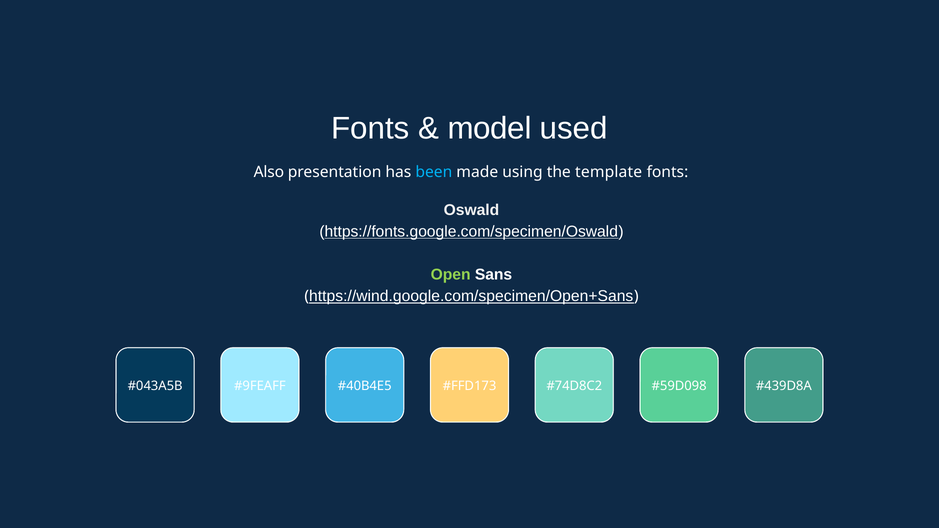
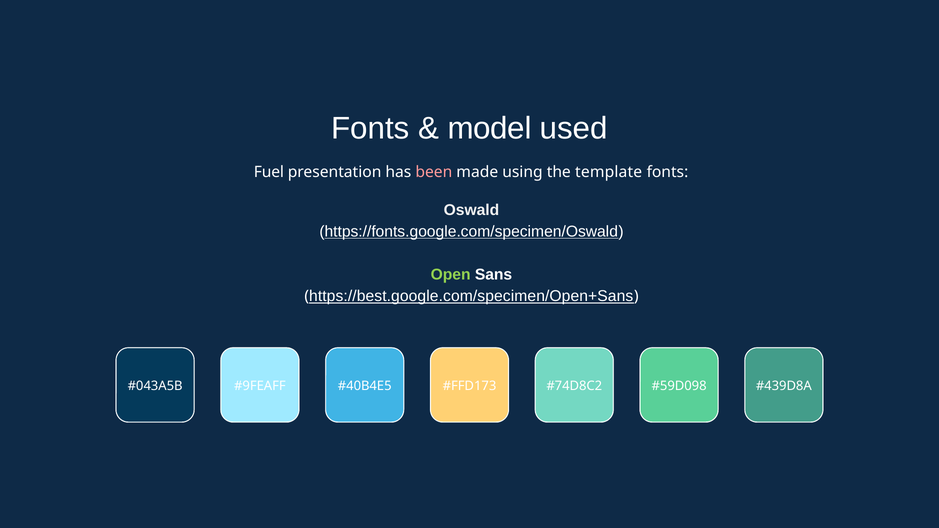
Also: Also -> Fuel (269, 172)
been colour: light blue -> pink (434, 172)
https://wind.google.com/specimen/Open+Sans: https://wind.google.com/specimen/Open+Sans -> https://best.google.com/specimen/Open+Sans (471, 296)
